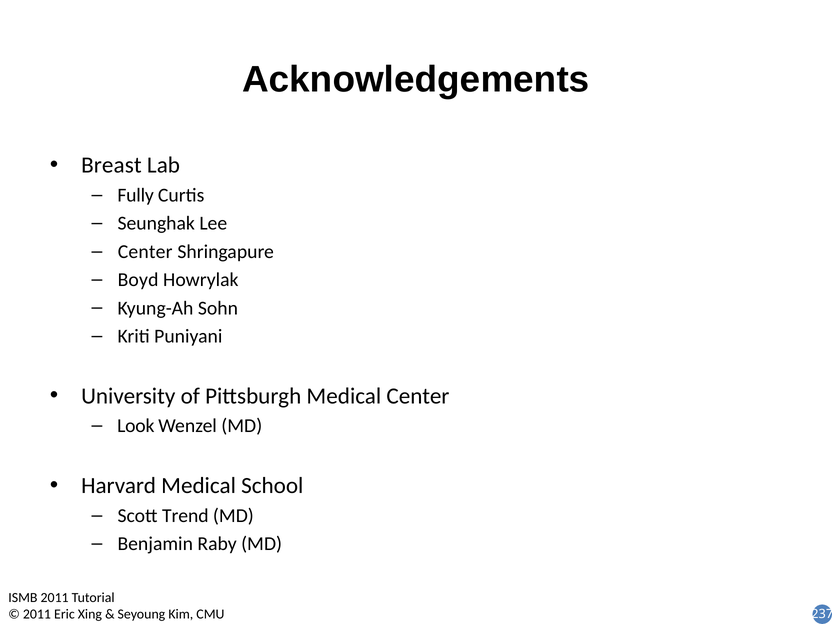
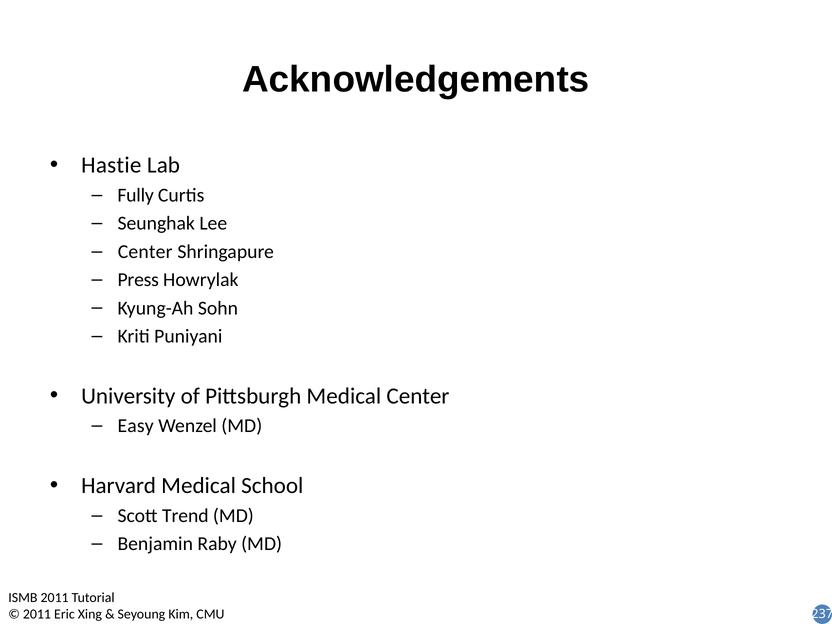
Breast: Breast -> Hastie (111, 165)
Boyd: Boyd -> Press (138, 280)
Look: Look -> Easy (136, 426)
